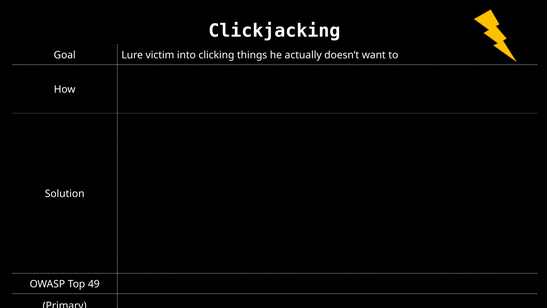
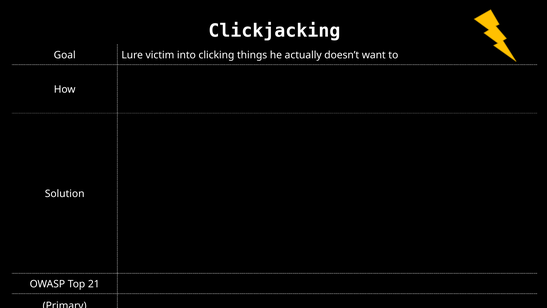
49: 49 -> 21 (94, 284)
